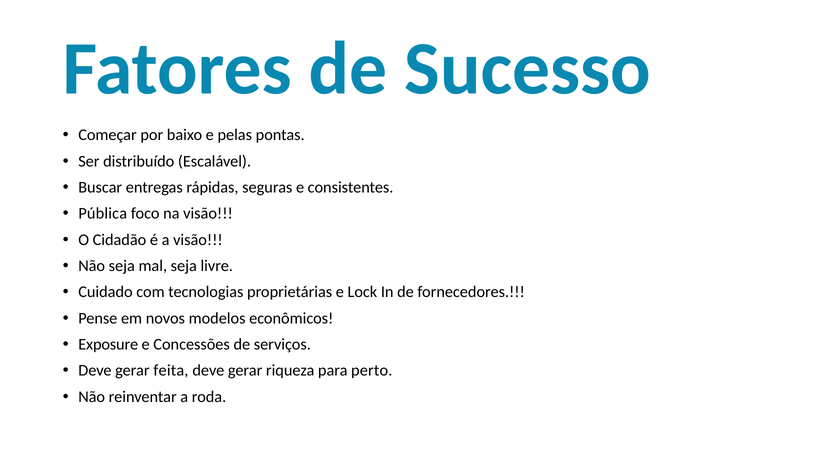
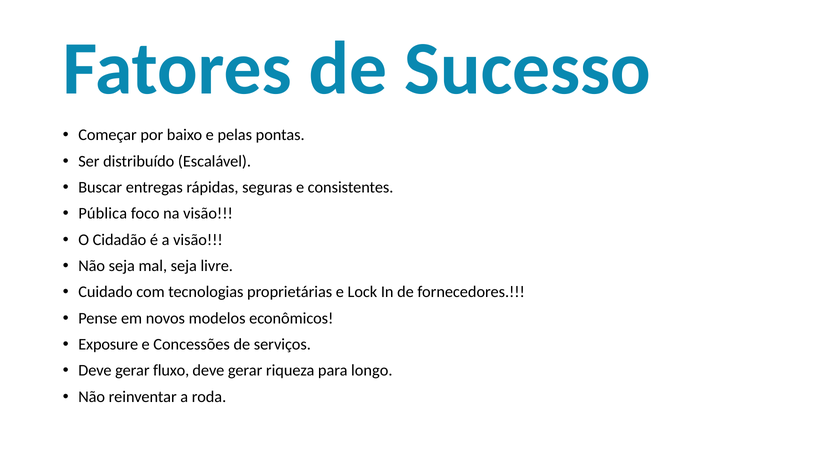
feita: feita -> fluxo (171, 371)
perto: perto -> longo (372, 371)
